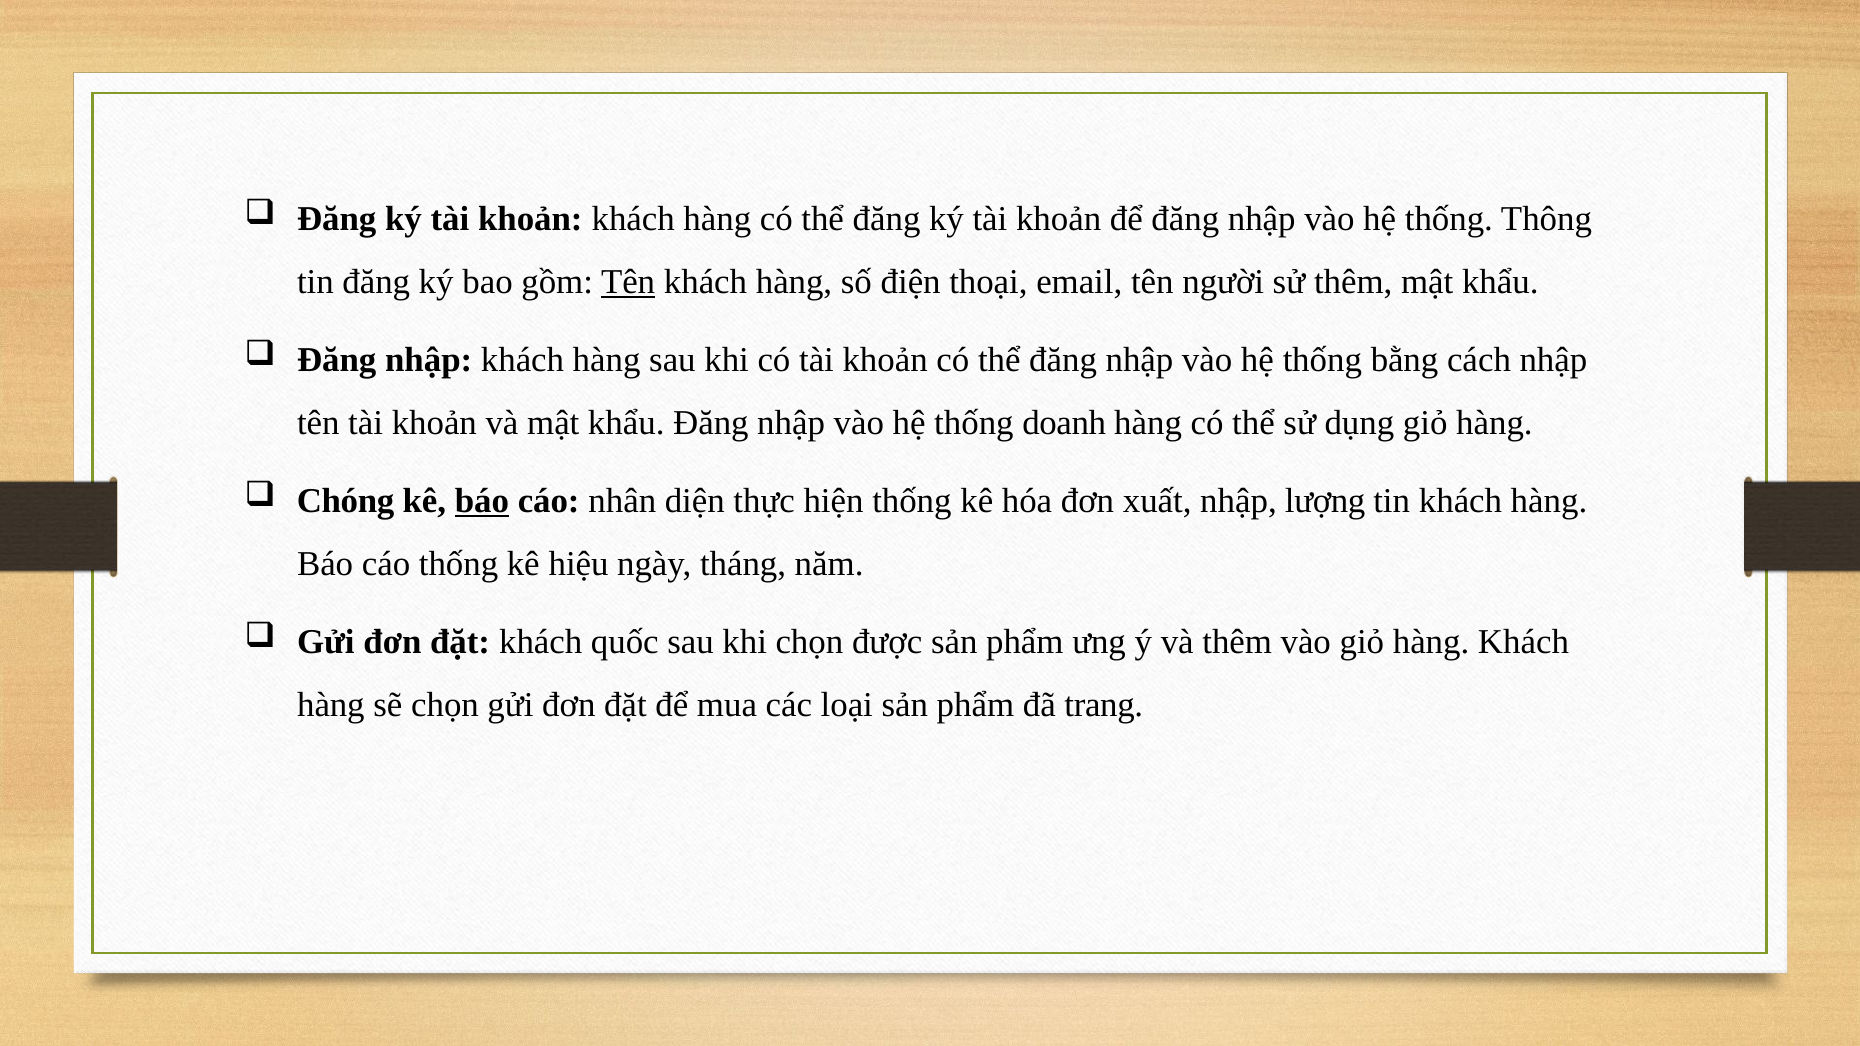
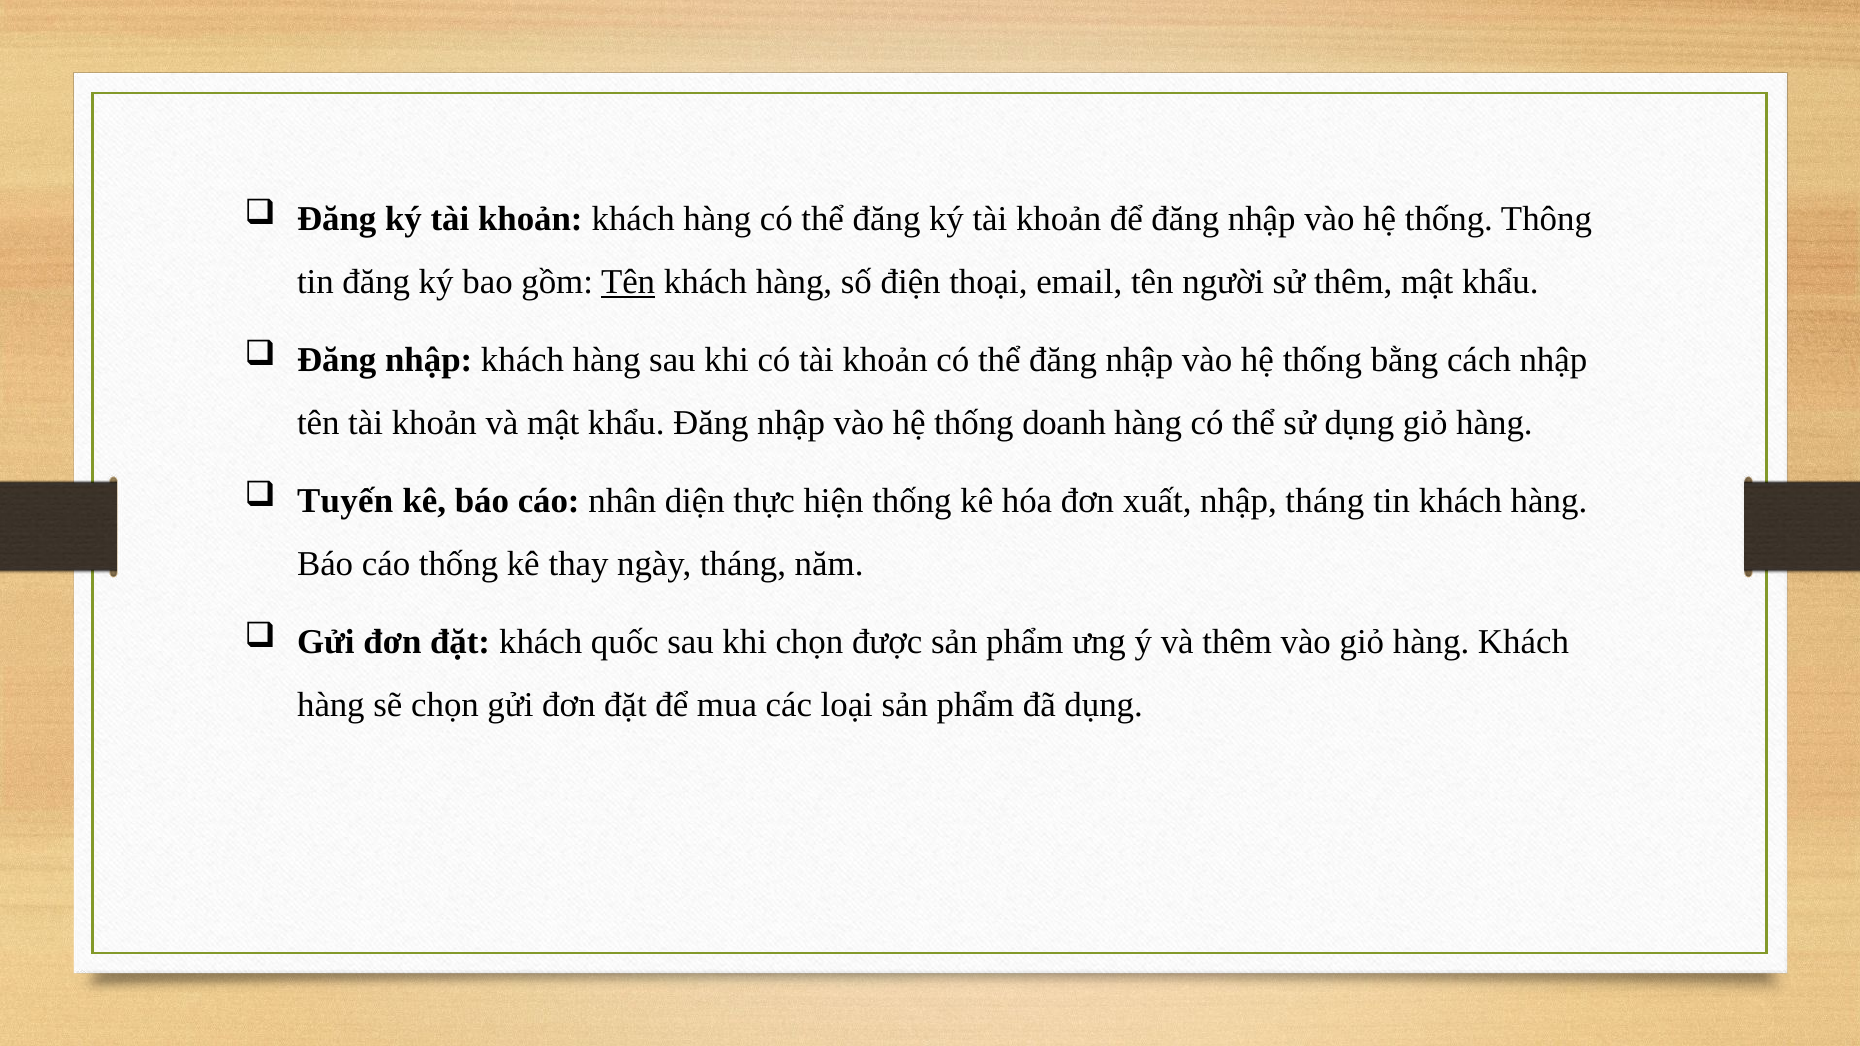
Chóng: Chóng -> Tuyến (345, 501)
báo underline: present -> none (482, 501)
nhập lượng: lượng -> tháng (1325, 501)
hiệu: hiệu -> thay (579, 564)
đã trang: trang -> dụng (1104, 705)
